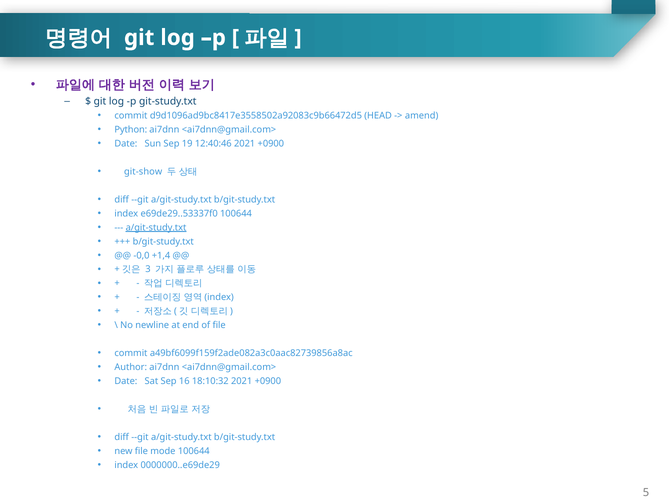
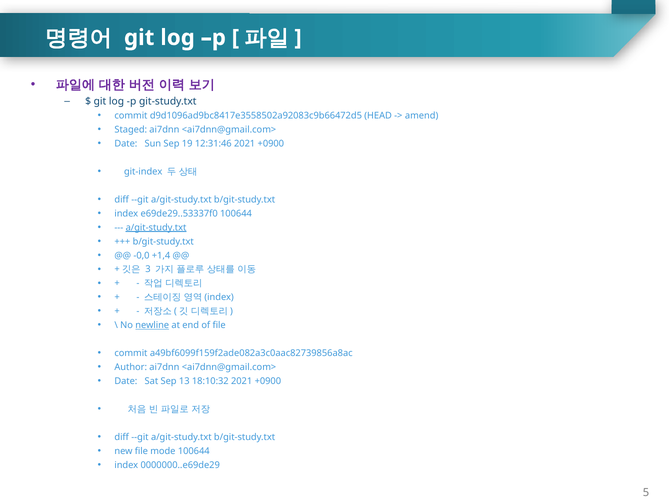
Python: Python -> Staged (131, 130)
12:40:46: 12:40:46 -> 12:31:46 (213, 144)
git-show: git-show -> git-index (143, 172)
newline underline: none -> present (152, 325)
16: 16 -> 13 (184, 381)
